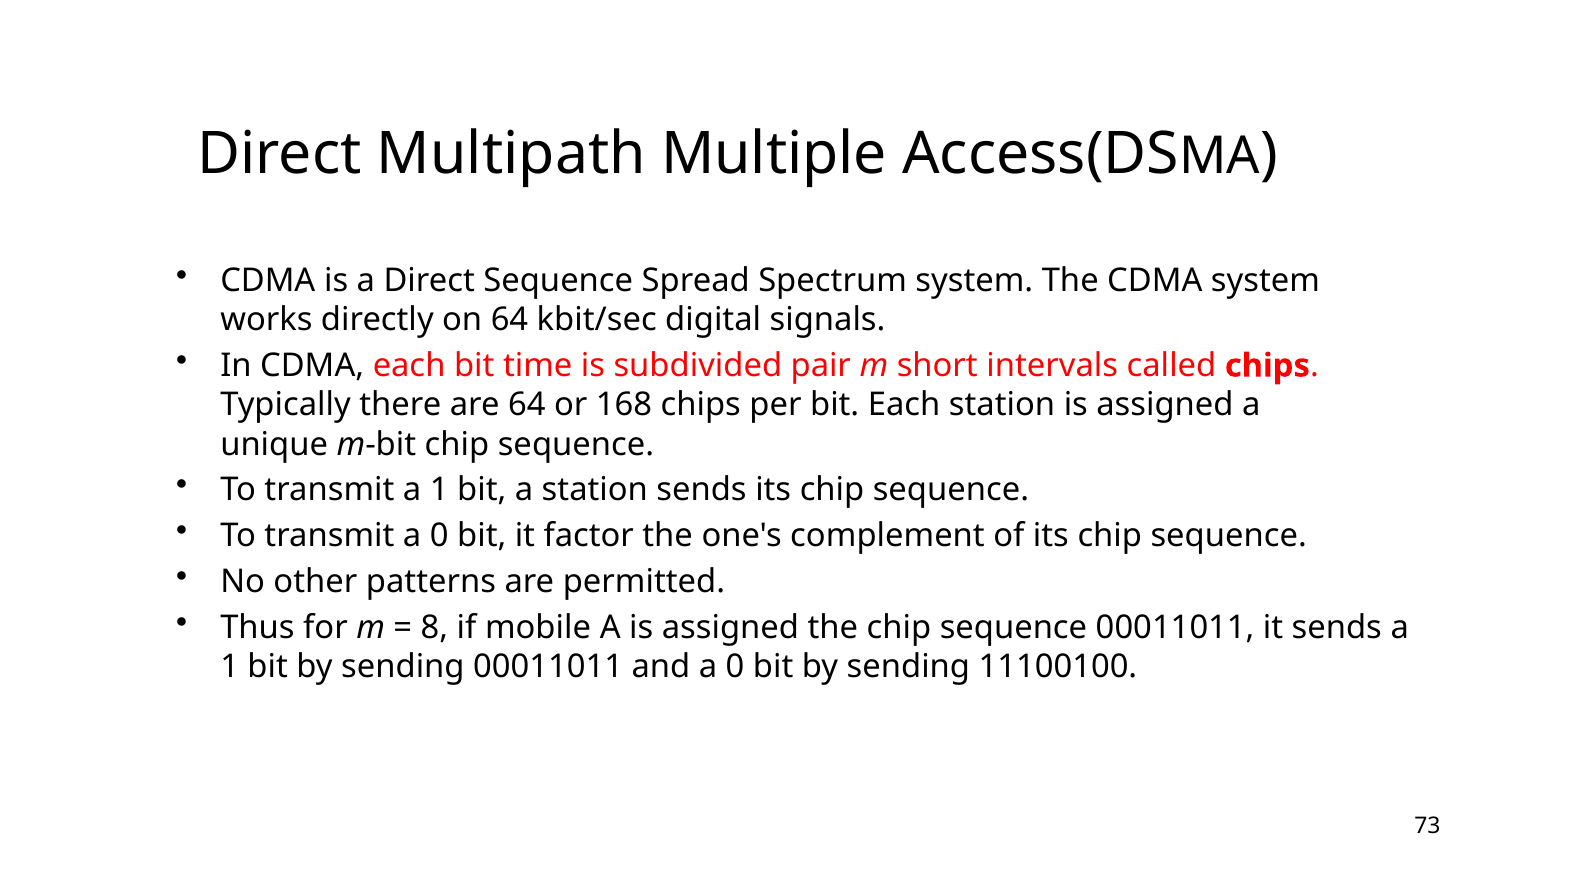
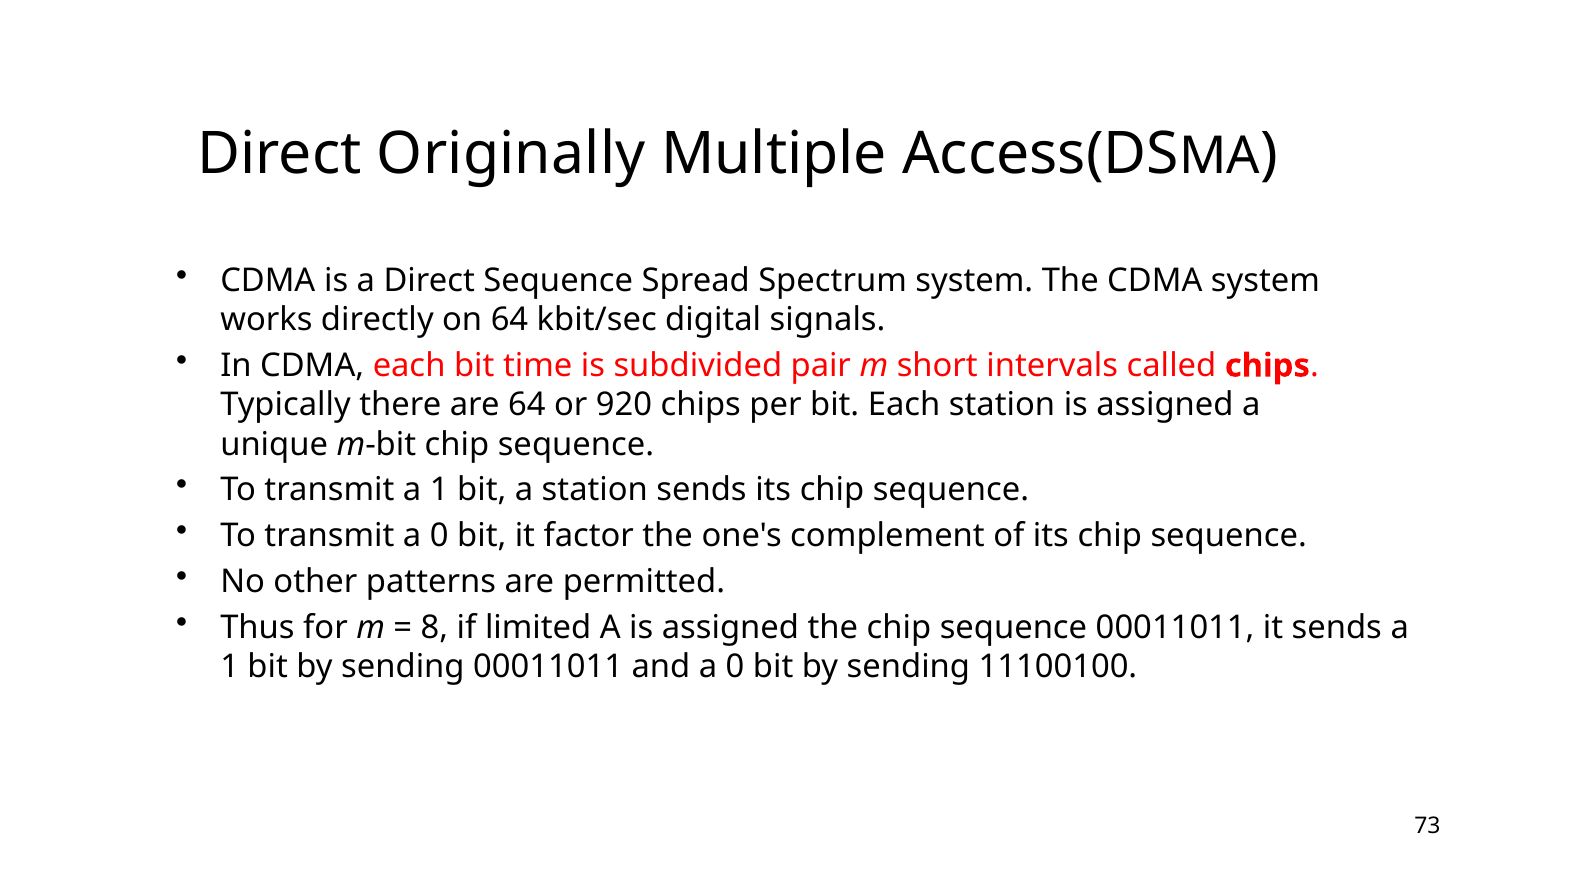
Multipath: Multipath -> Originally (511, 154)
168: 168 -> 920 (624, 405)
mobile: mobile -> limited (538, 628)
